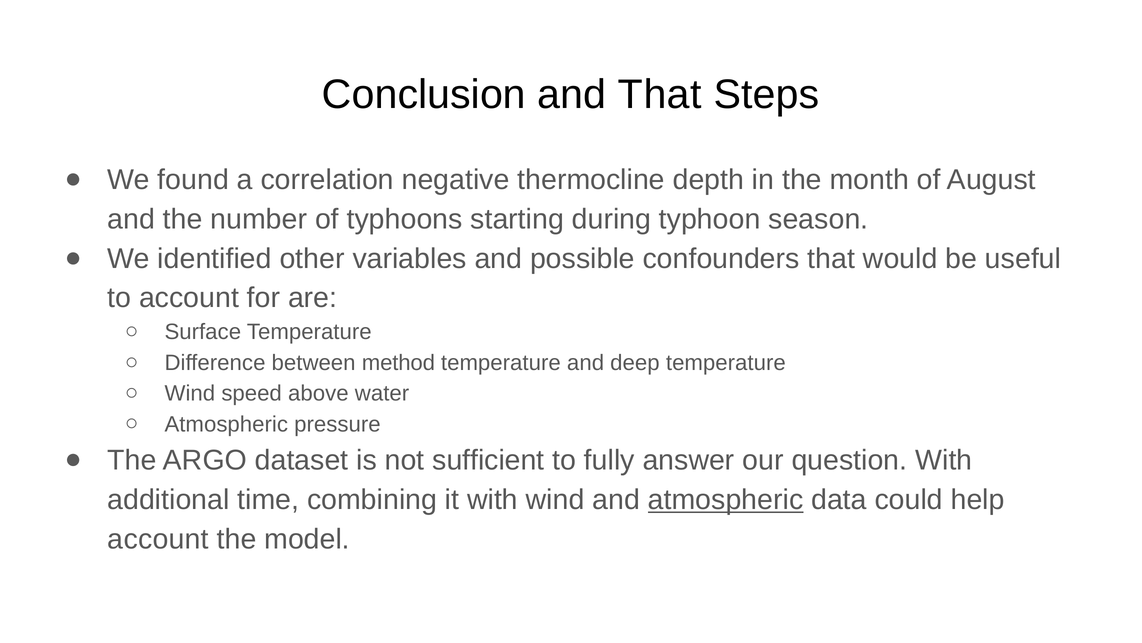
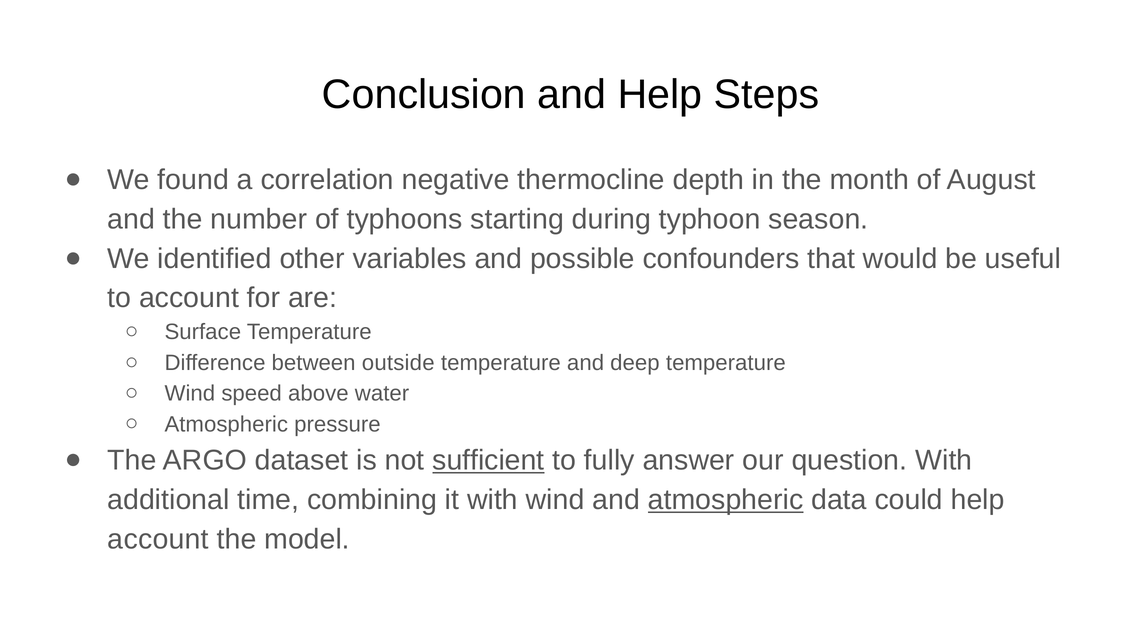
and That: That -> Help (660, 95)
method: method -> outside (398, 363)
sufficient underline: none -> present (488, 460)
